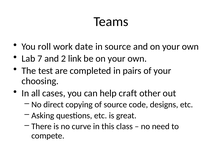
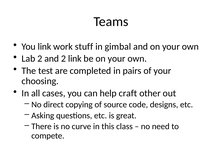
You roll: roll -> link (45, 46)
date: date -> stuff (84, 46)
in source: source -> gimbal (118, 46)
Lab 7: 7 -> 2 (40, 58)
